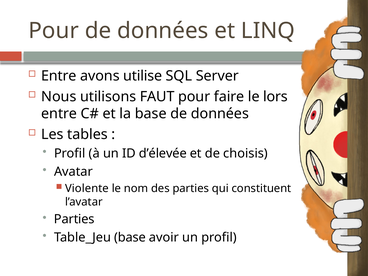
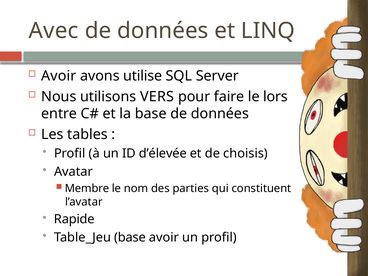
Pour: Pour -> Avec (53, 31)
Entre: Entre -> Avoir (59, 76)
FAUT: FAUT -> VERS (157, 97)
Violente: Violente -> Membre (87, 188)
Parties: Parties -> Rapide (74, 219)
